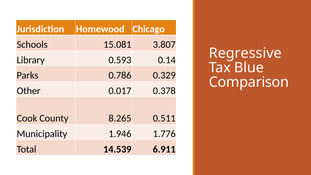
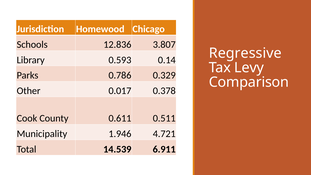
15.081: 15.081 -> 12.836 (117, 45)
Blue: Blue -> Levy (249, 68)
8.265: 8.265 -> 0.611 (120, 118)
1.776: 1.776 -> 4.721 (164, 134)
